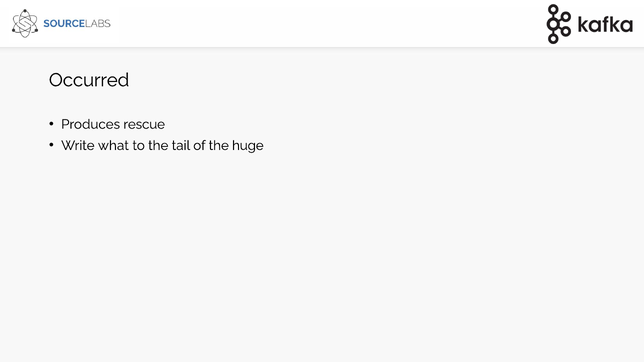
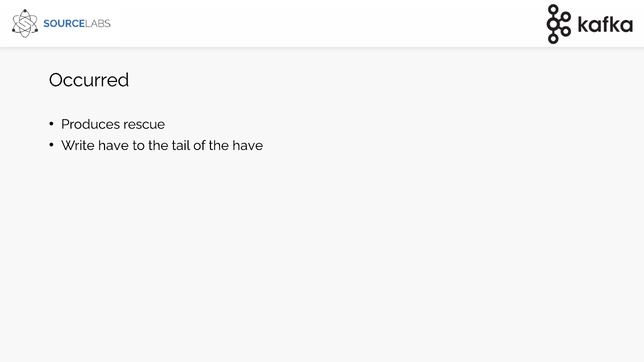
Write what: what -> have (113, 146)
the huge: huge -> have (248, 146)
